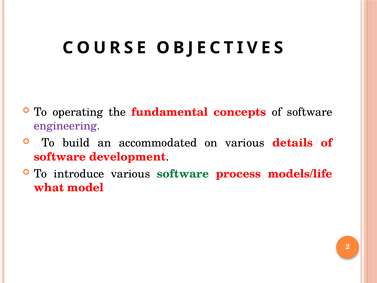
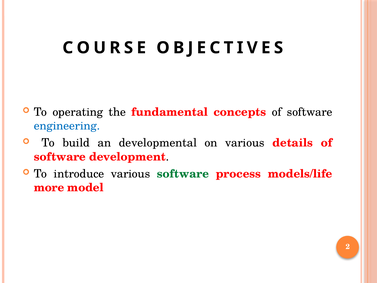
engineering colour: purple -> blue (67, 126)
accommodated: accommodated -> developmental (158, 143)
what: what -> more (49, 187)
